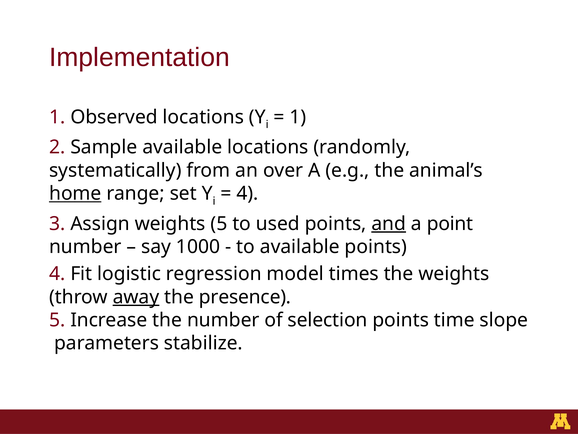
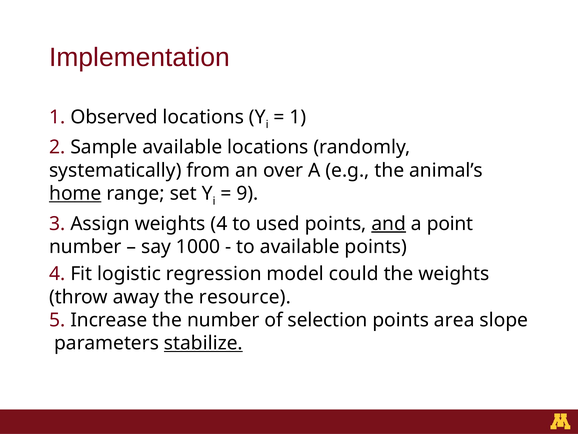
4: 4 -> 9 (247, 193)
weights 5: 5 -> 4 (219, 223)
times: times -> could (354, 274)
away underline: present -> none (136, 297)
presence: presence -> resource (245, 297)
time: time -> area (454, 320)
stabilize underline: none -> present (203, 343)
